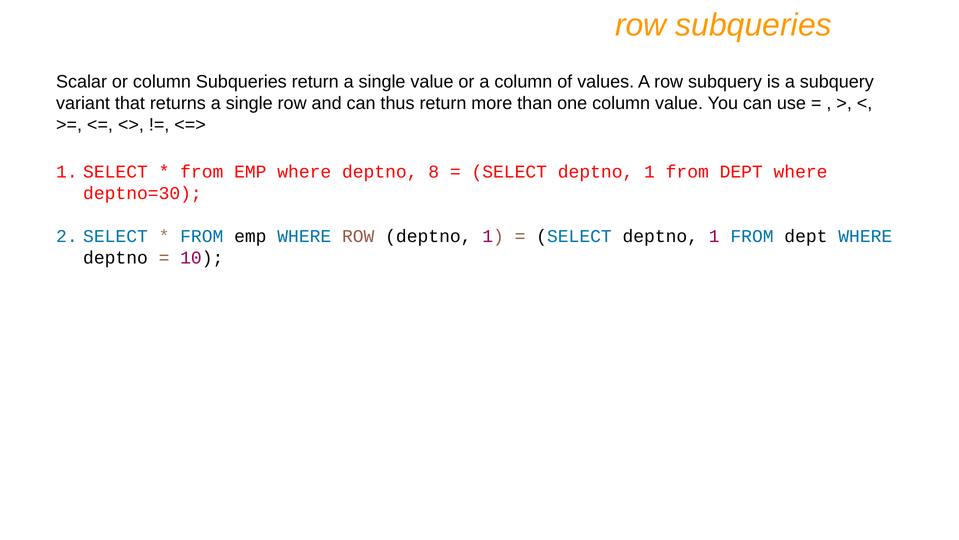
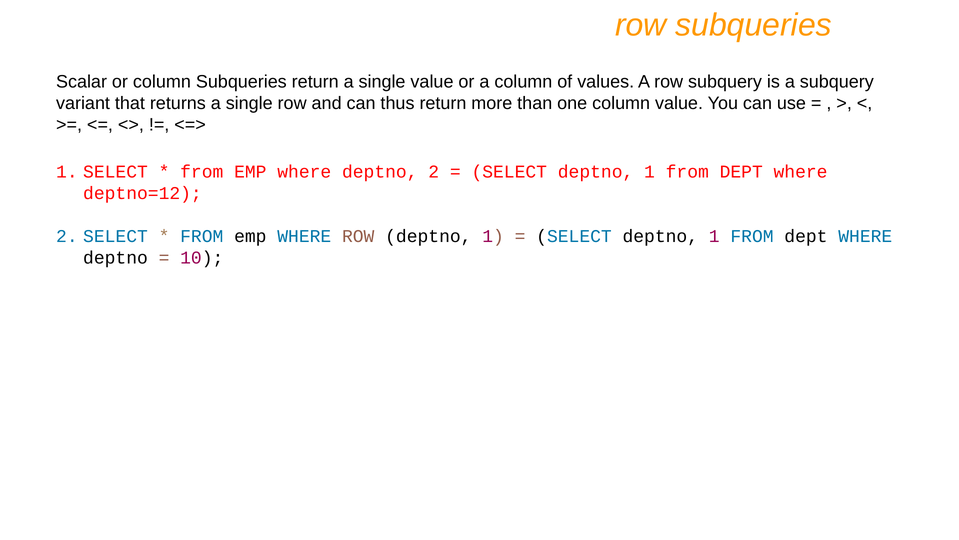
deptno 8: 8 -> 2 (434, 171)
deptno=30: deptno=30 -> deptno=12 (142, 193)
